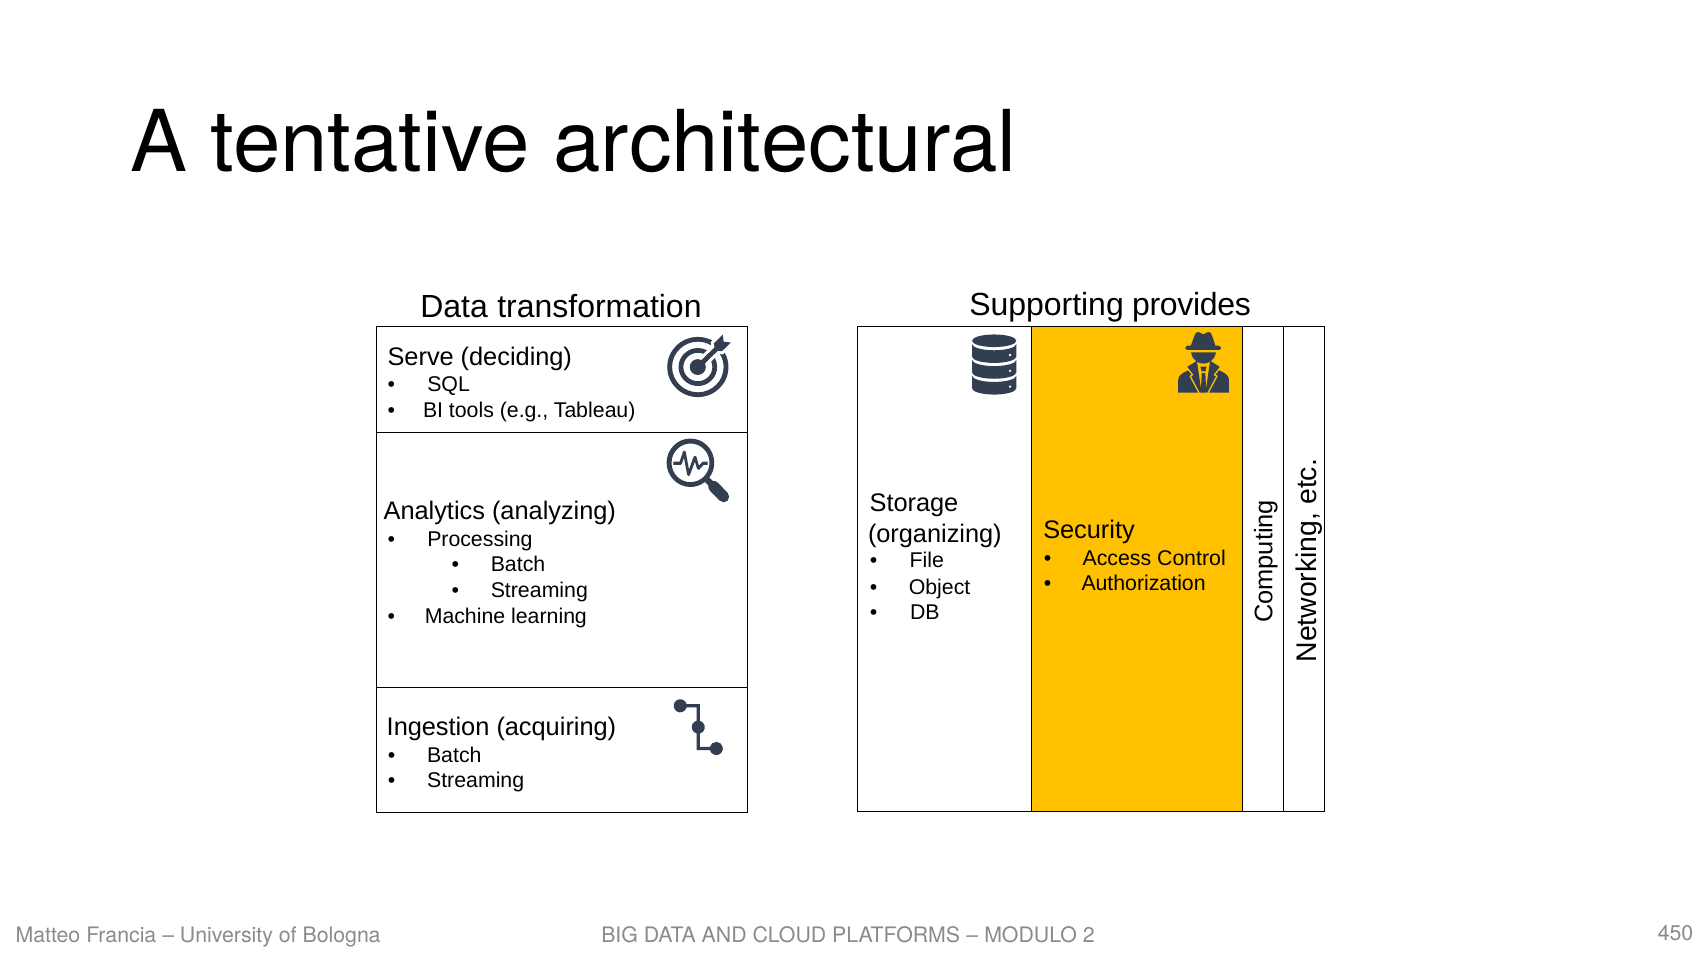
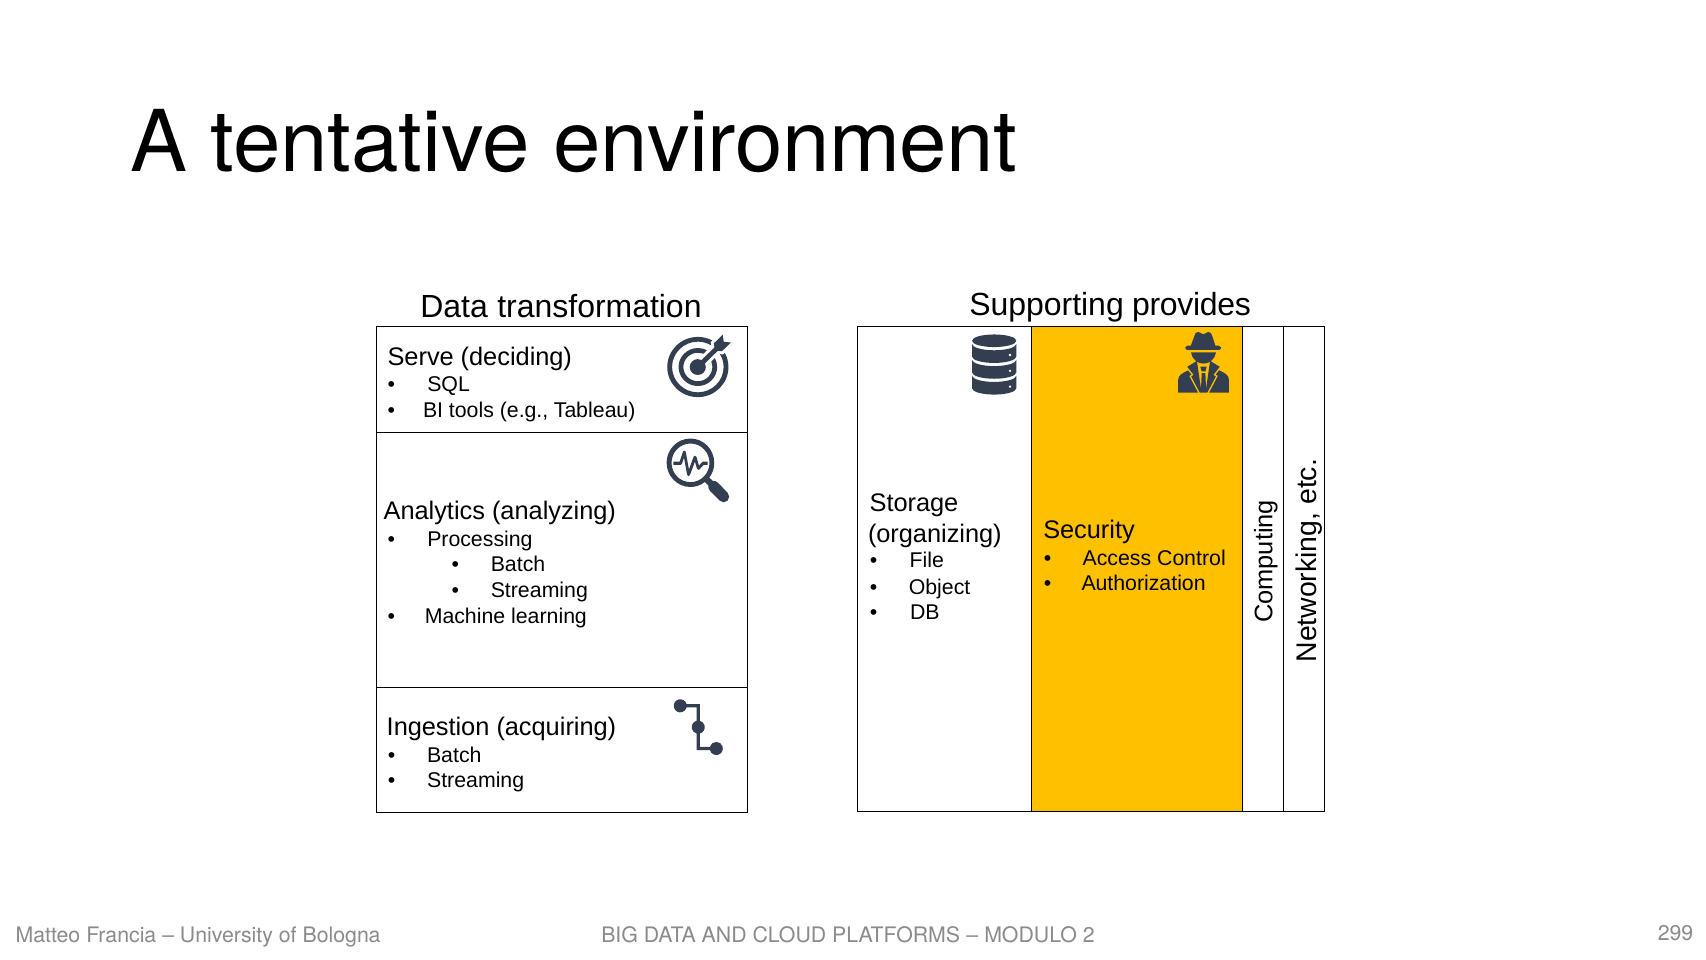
architectural: architectural -> environment (785, 143)
450: 450 -> 299 (1676, 933)
